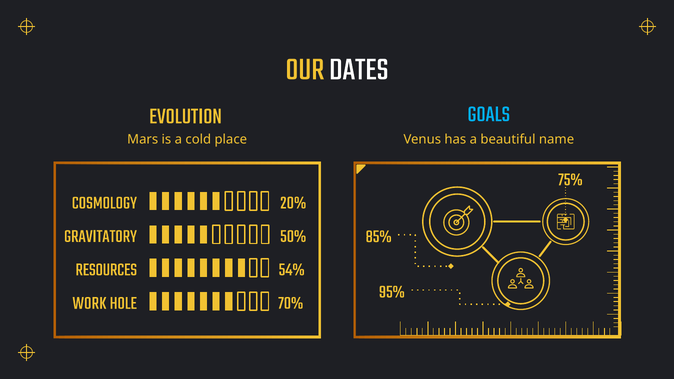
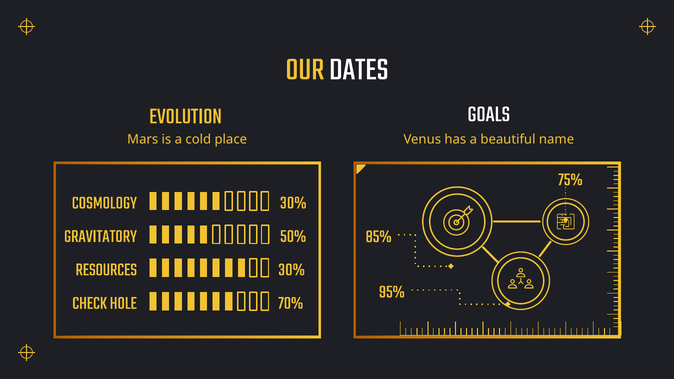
GOALS colour: light blue -> white (489, 114)
20%: 20% -> 30% (293, 202)
54%: 54% -> 30% (292, 269)
WORK: WORK -> CHECK (90, 303)
